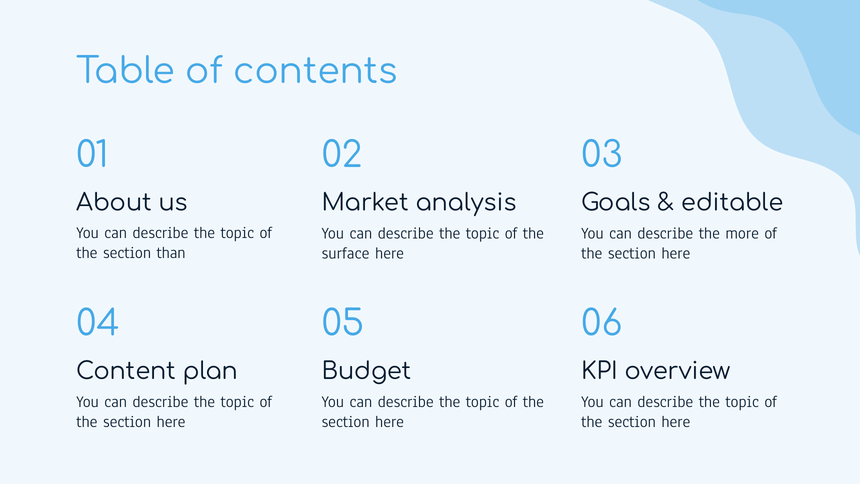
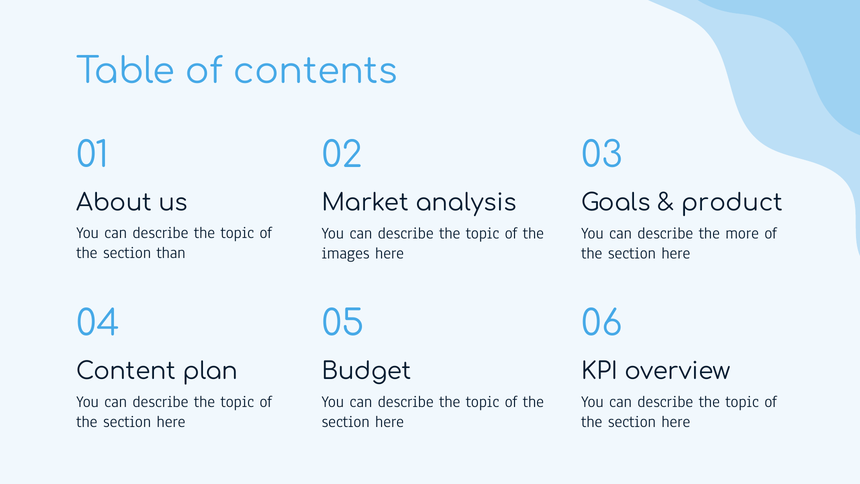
editable: editable -> product (732, 203)
surface: surface -> images (346, 253)
